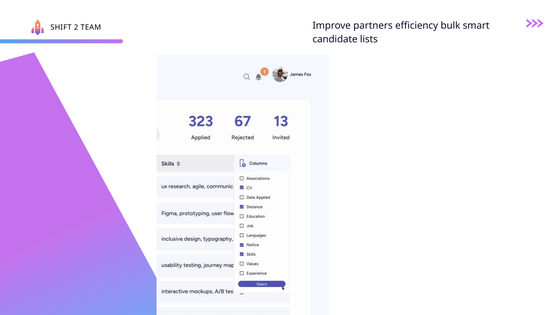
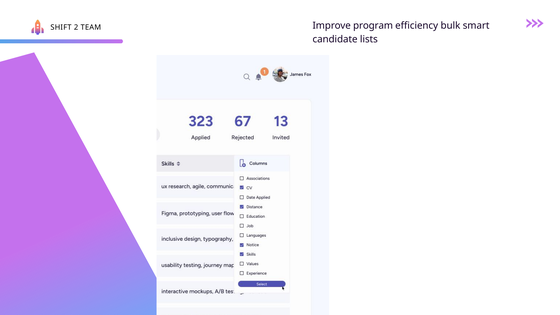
partners: partners -> program (373, 26)
